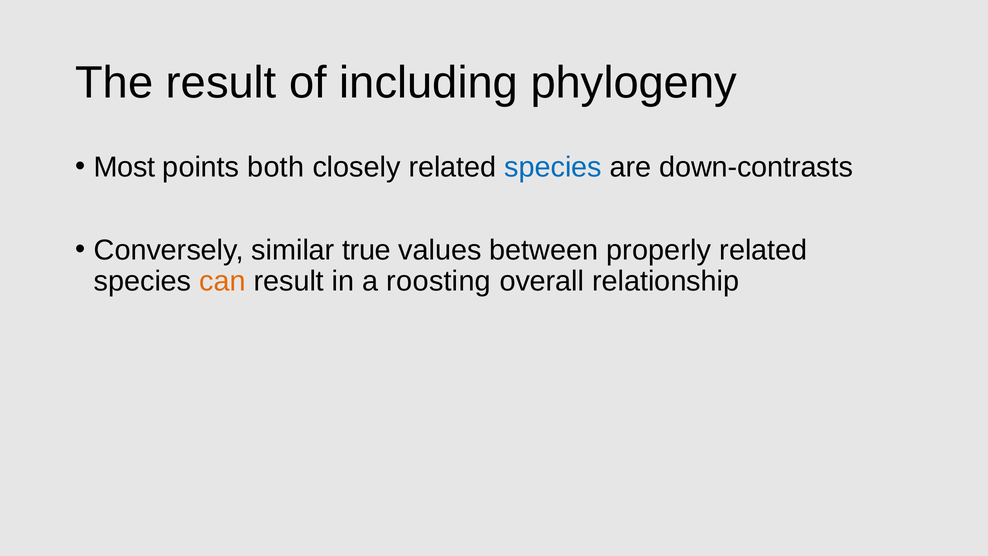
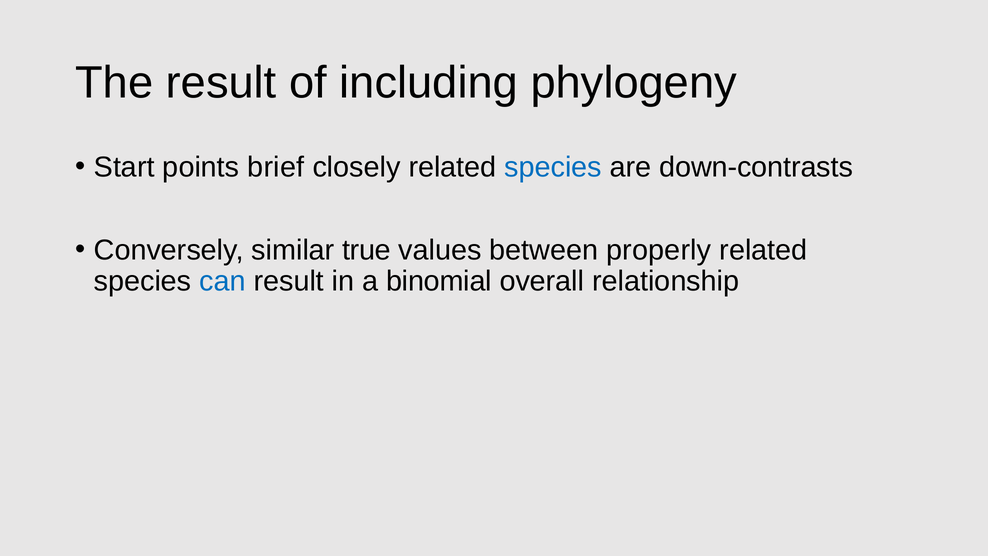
Most: Most -> Start (124, 167)
both: both -> brief (276, 167)
can colour: orange -> blue (222, 281)
roosting: roosting -> binomial (439, 281)
